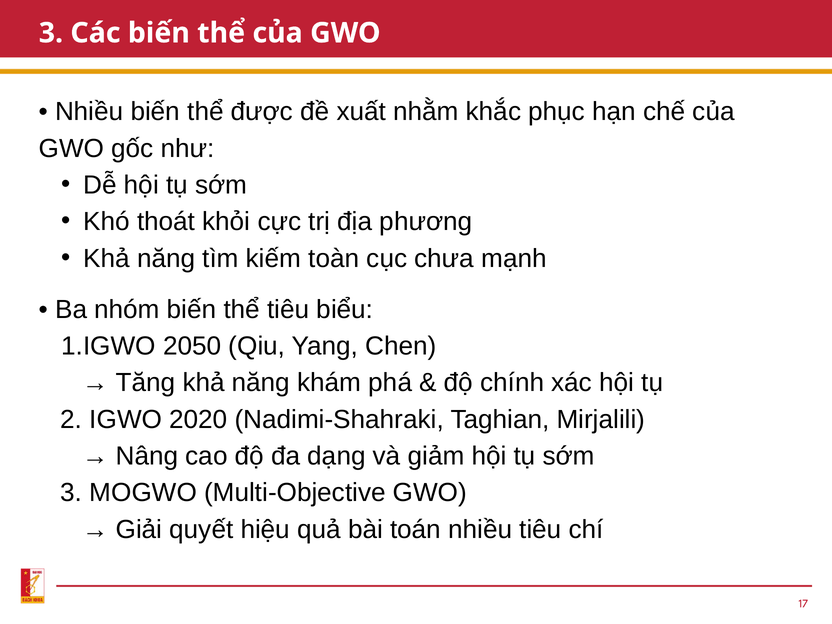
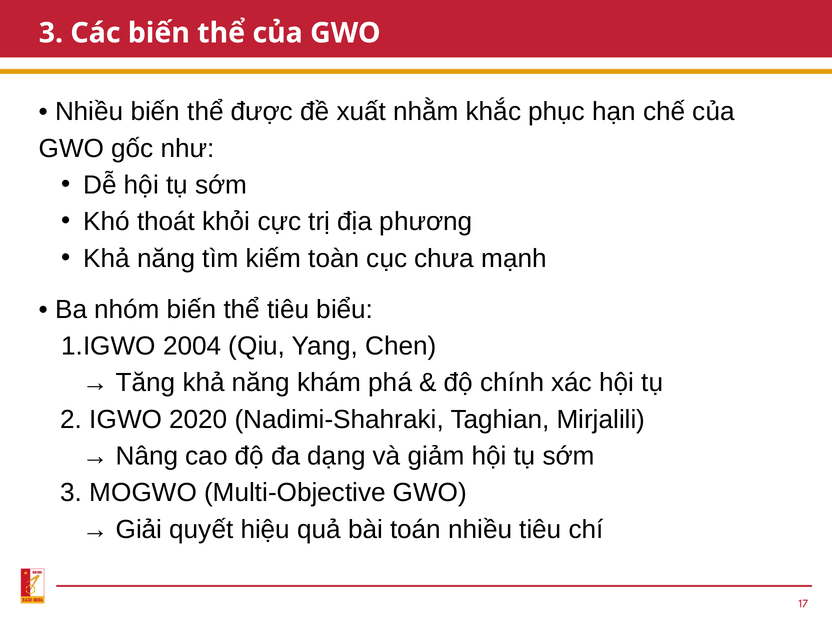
2050: 2050 -> 2004 (192, 346)
